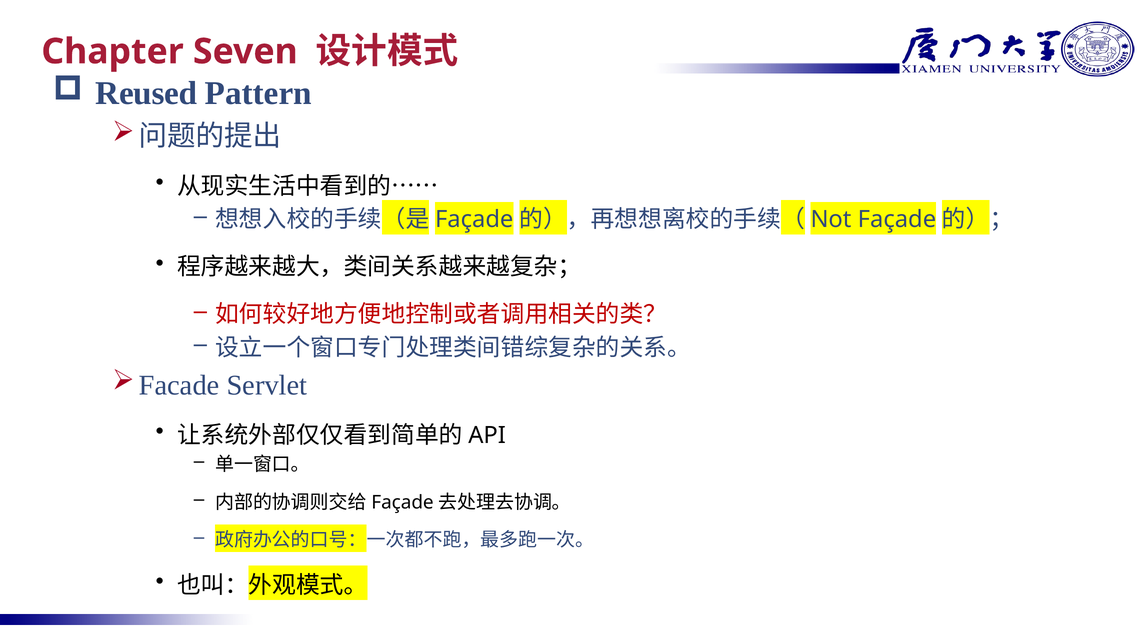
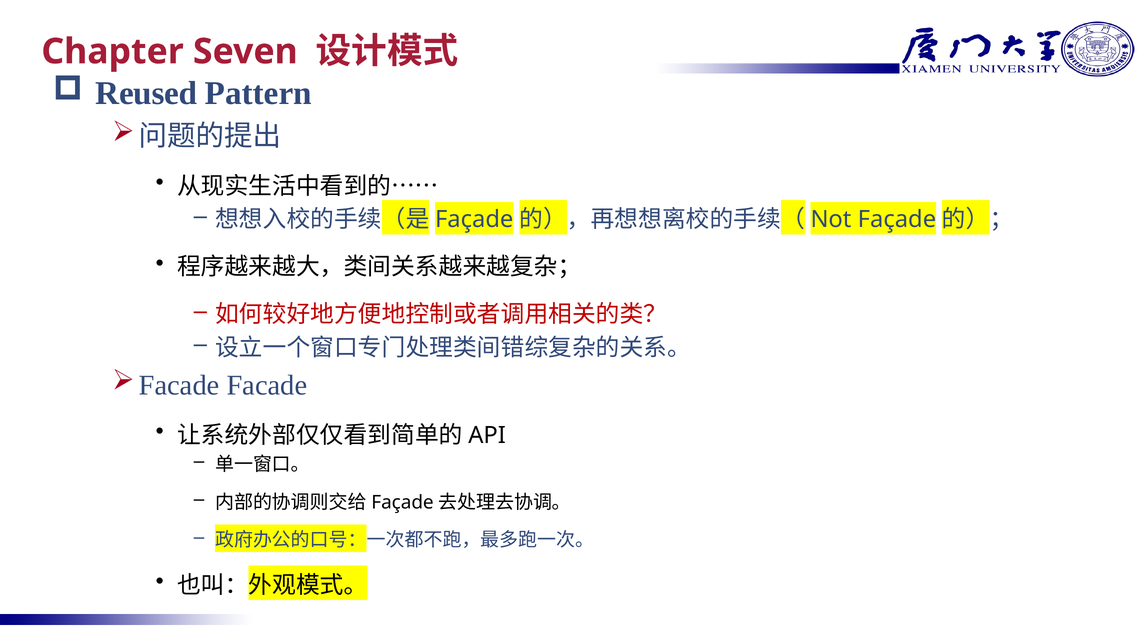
Servlet: Servlet -> Facade (267, 385)
